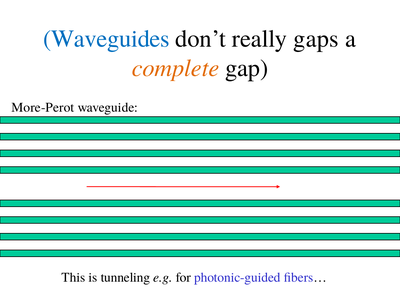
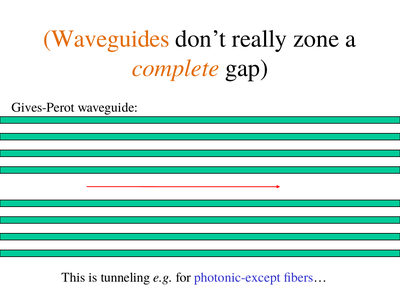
Waveguides colour: blue -> orange (107, 39)
gaps: gaps -> zone (316, 39)
More-Perot: More-Perot -> Gives-Perot (43, 108)
photonic-guided: photonic-guided -> photonic-except (237, 278)
